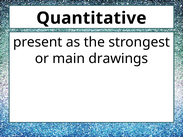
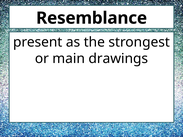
Quantitative: Quantitative -> Resemblance (92, 18)
